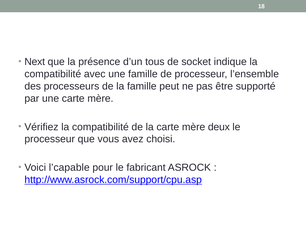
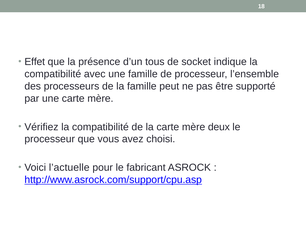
Next: Next -> Effet (35, 62)
l’capable: l’capable -> l’actuelle (69, 168)
